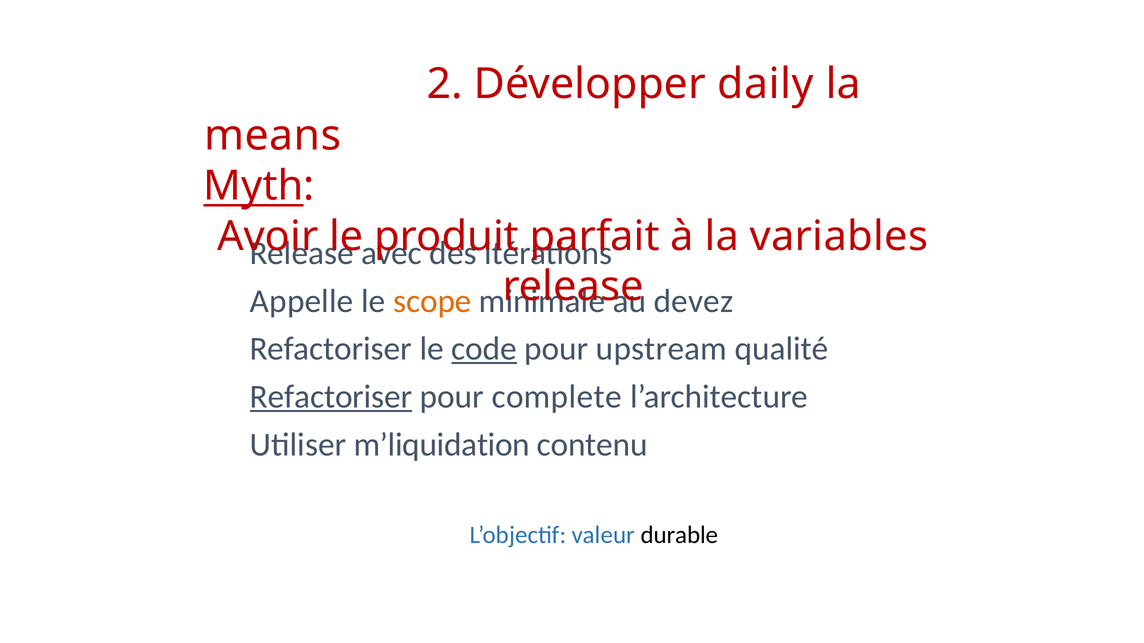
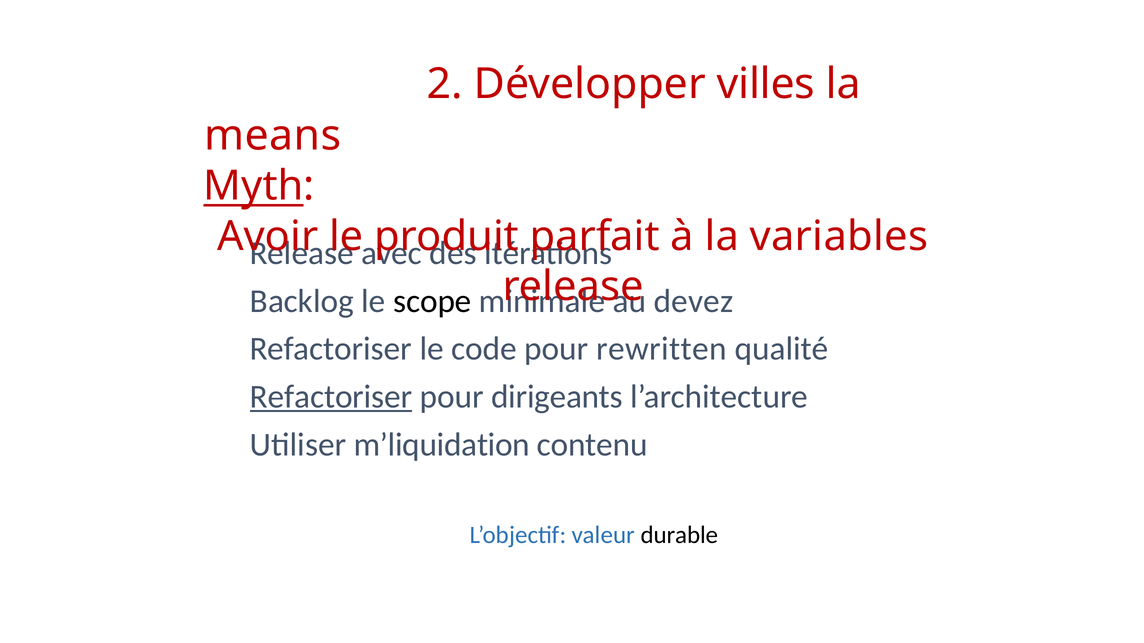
daily: daily -> villes (766, 84)
Appelle: Appelle -> Backlog (302, 301)
scope colour: orange -> black (432, 301)
code underline: present -> none (484, 349)
upstream: upstream -> rewritten (661, 349)
complete: complete -> dirigeants (557, 397)
